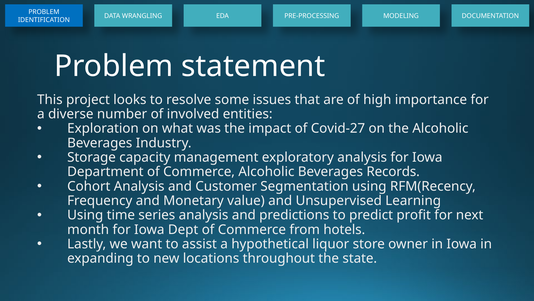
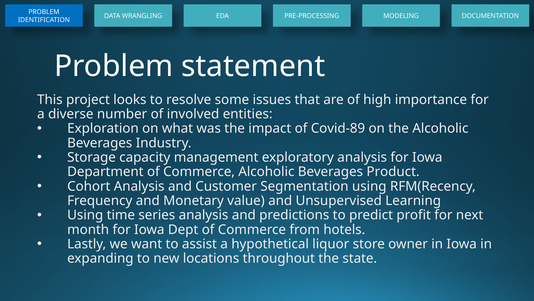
Covid-27: Covid-27 -> Covid-89 (338, 128)
Records: Records -> Product (393, 171)
